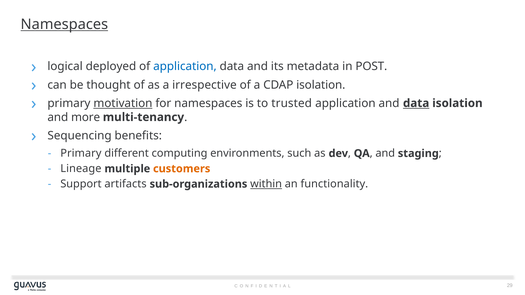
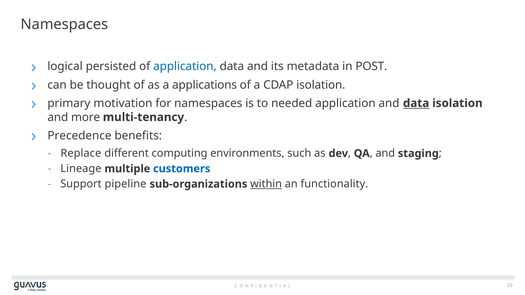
Namespaces underline: present -> none (64, 24)
deployed: deployed -> persisted (111, 67)
irrespective: irrespective -> applications (205, 85)
motivation underline: present -> none (123, 103)
trusted: trusted -> needed (292, 103)
Sequencing: Sequencing -> Precedence (79, 136)
Primary: Primary -> Replace (81, 154)
customers colour: orange -> blue (182, 169)
artifacts: artifacts -> pipeline (126, 184)
